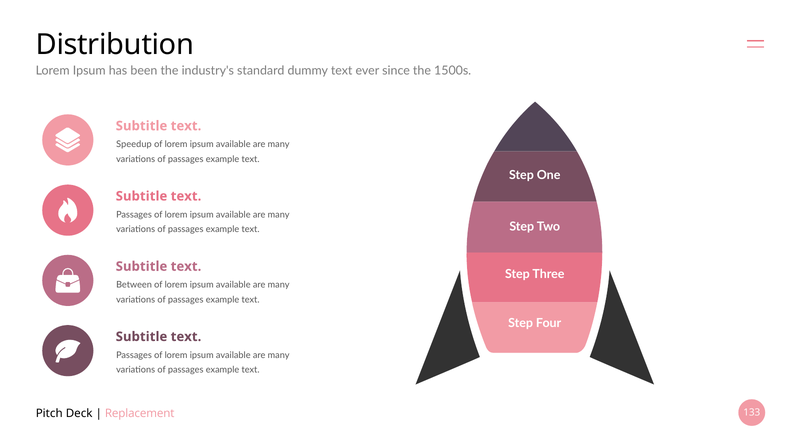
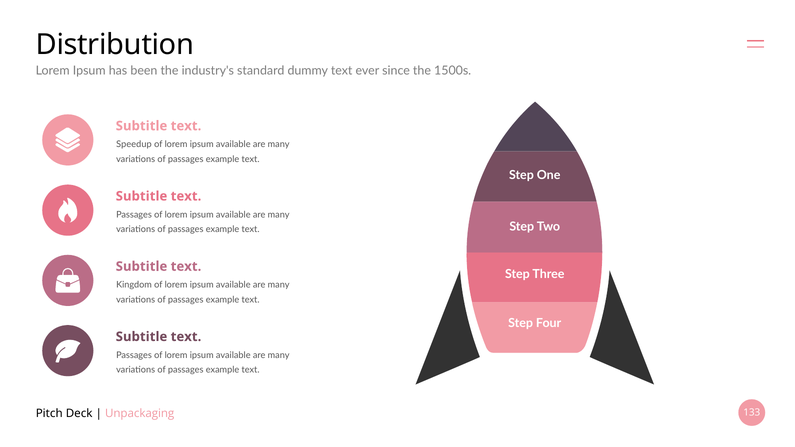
Between: Between -> Kingdom (134, 285)
Replacement: Replacement -> Unpackaging (140, 414)
